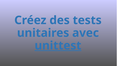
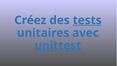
tests underline: none -> present (87, 20)
